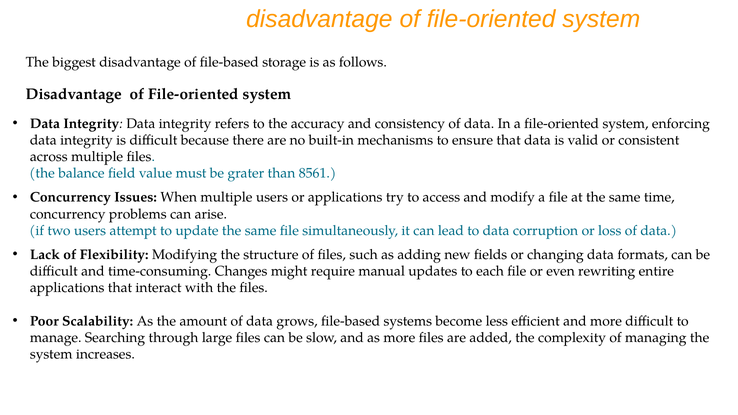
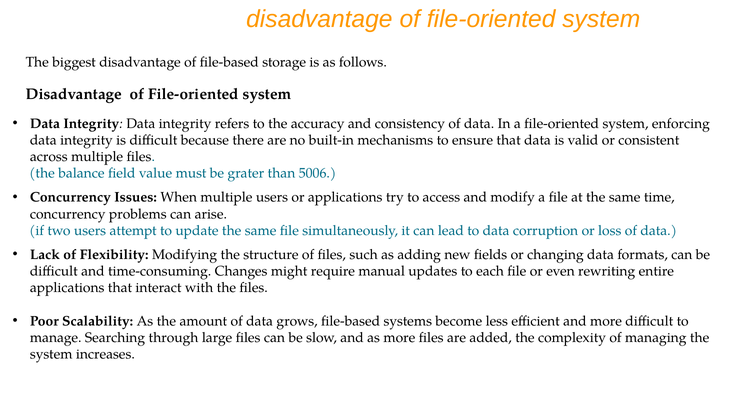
8561: 8561 -> 5006 (317, 173)
